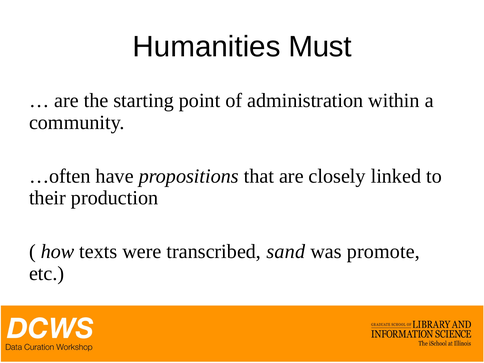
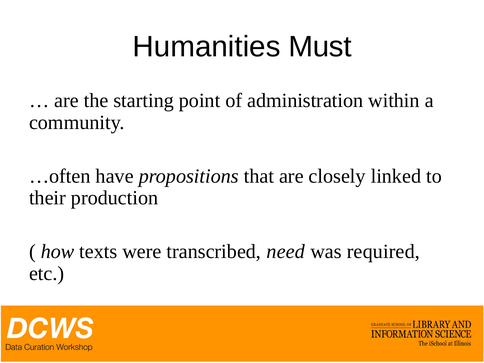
sand: sand -> need (286, 252)
promote: promote -> required (383, 252)
